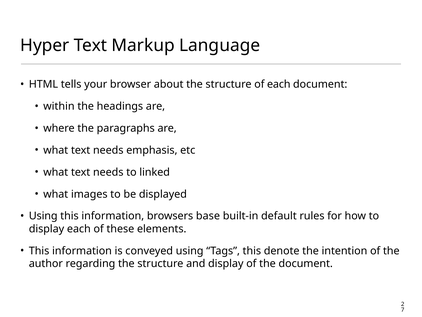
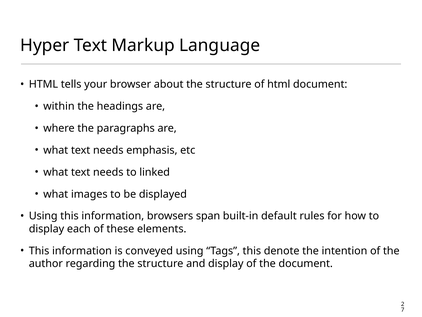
of each: each -> html (279, 84)
base: base -> span (208, 216)
